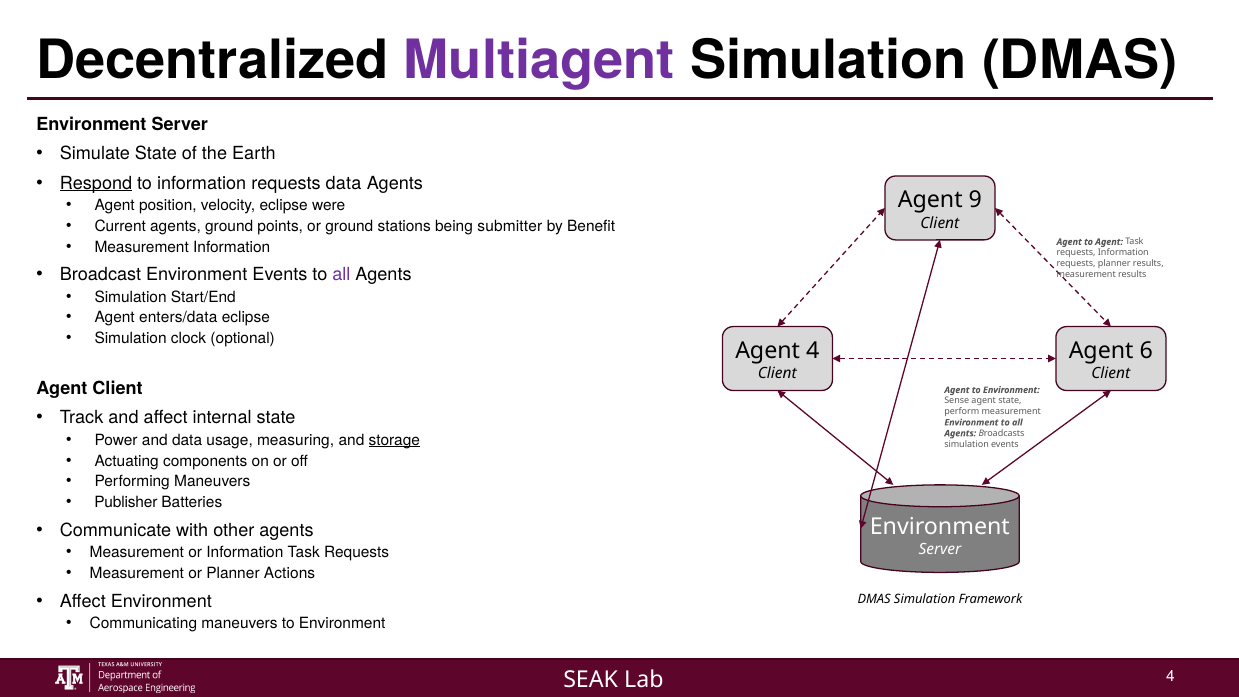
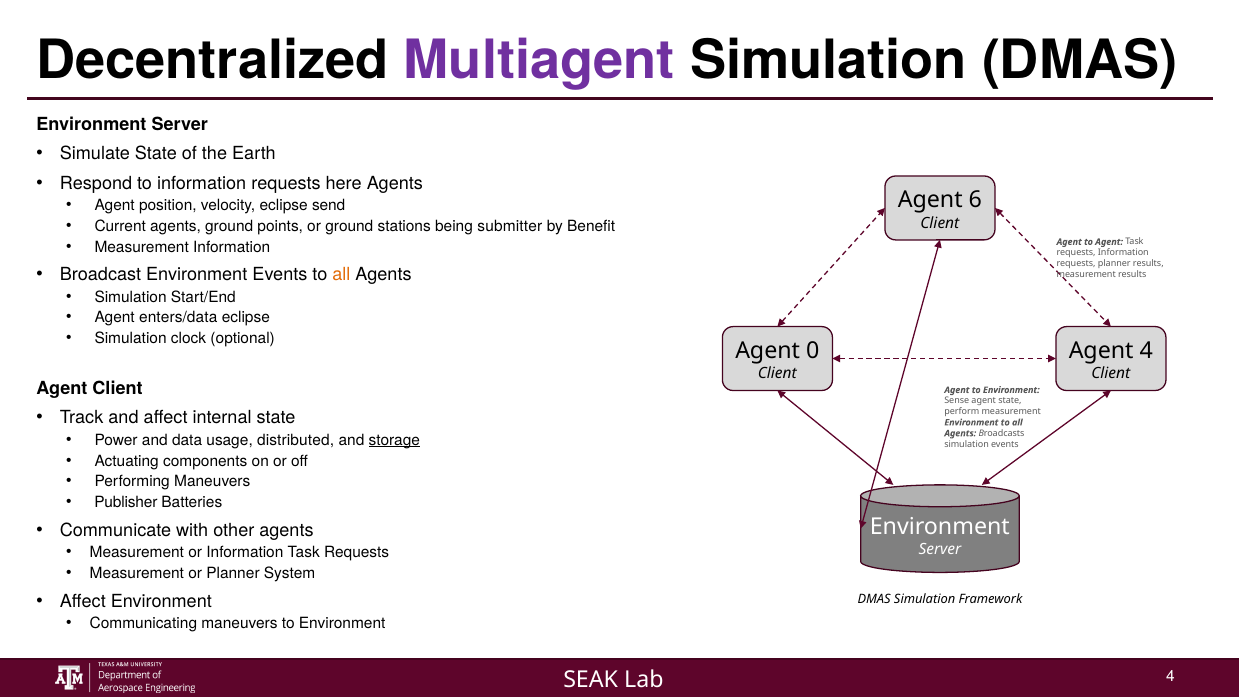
Respond underline: present -> none (96, 183)
requests data: data -> here (344, 183)
9: 9 -> 6 (975, 200)
were: were -> send (329, 205)
all colour: purple -> orange (341, 275)
Agent 4: 4 -> 0 (813, 351)
Agent 6: 6 -> 4 (1146, 351)
measuring: measuring -> distributed (296, 440)
Actions: Actions -> System (290, 573)
